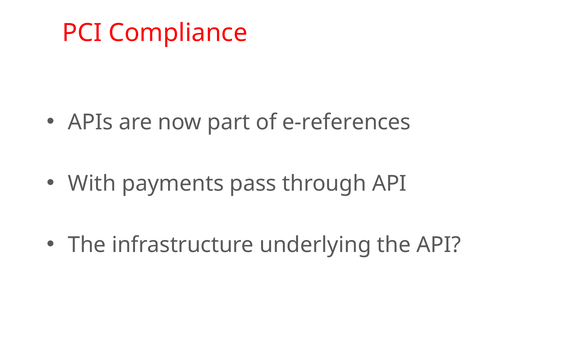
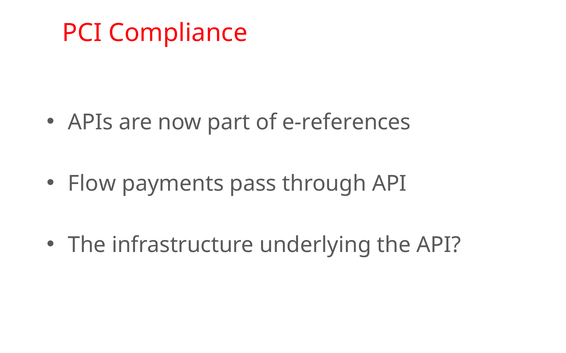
With: With -> Flow (92, 184)
